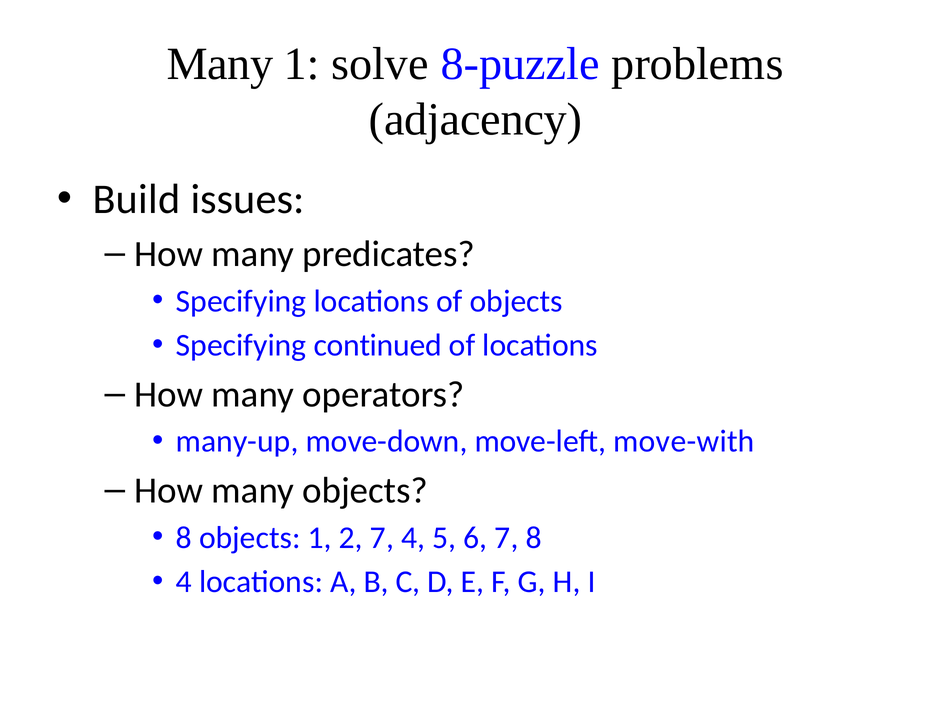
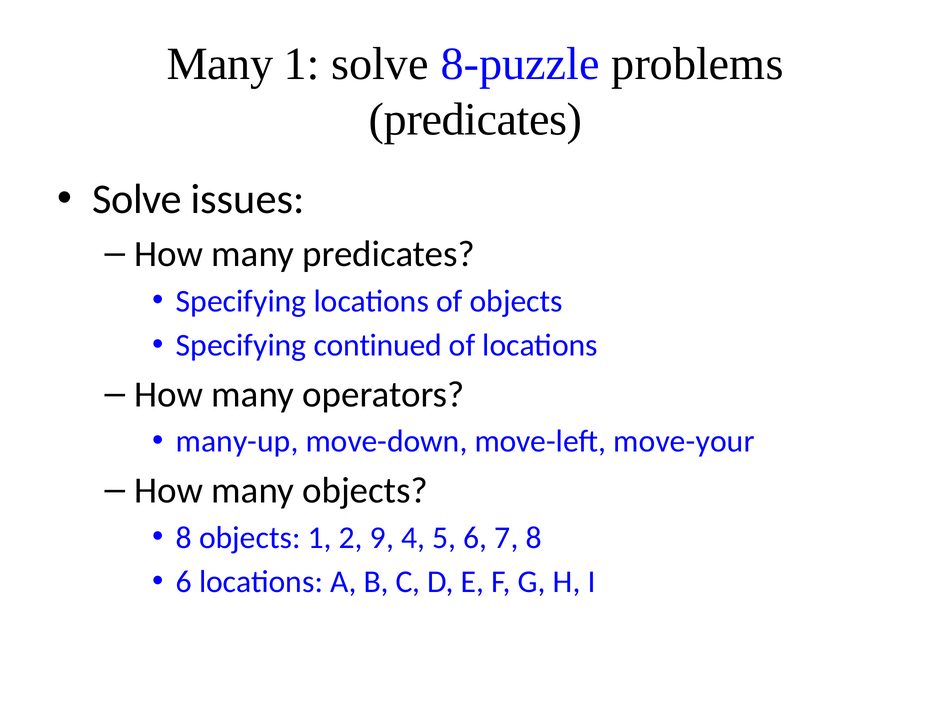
adjacency: adjacency -> predicates (476, 120)
Build: Build -> Solve (137, 200)
move-with: move-with -> move-your (684, 442)
2 7: 7 -> 9 (382, 538)
4: 4 -> 6 (184, 582)
